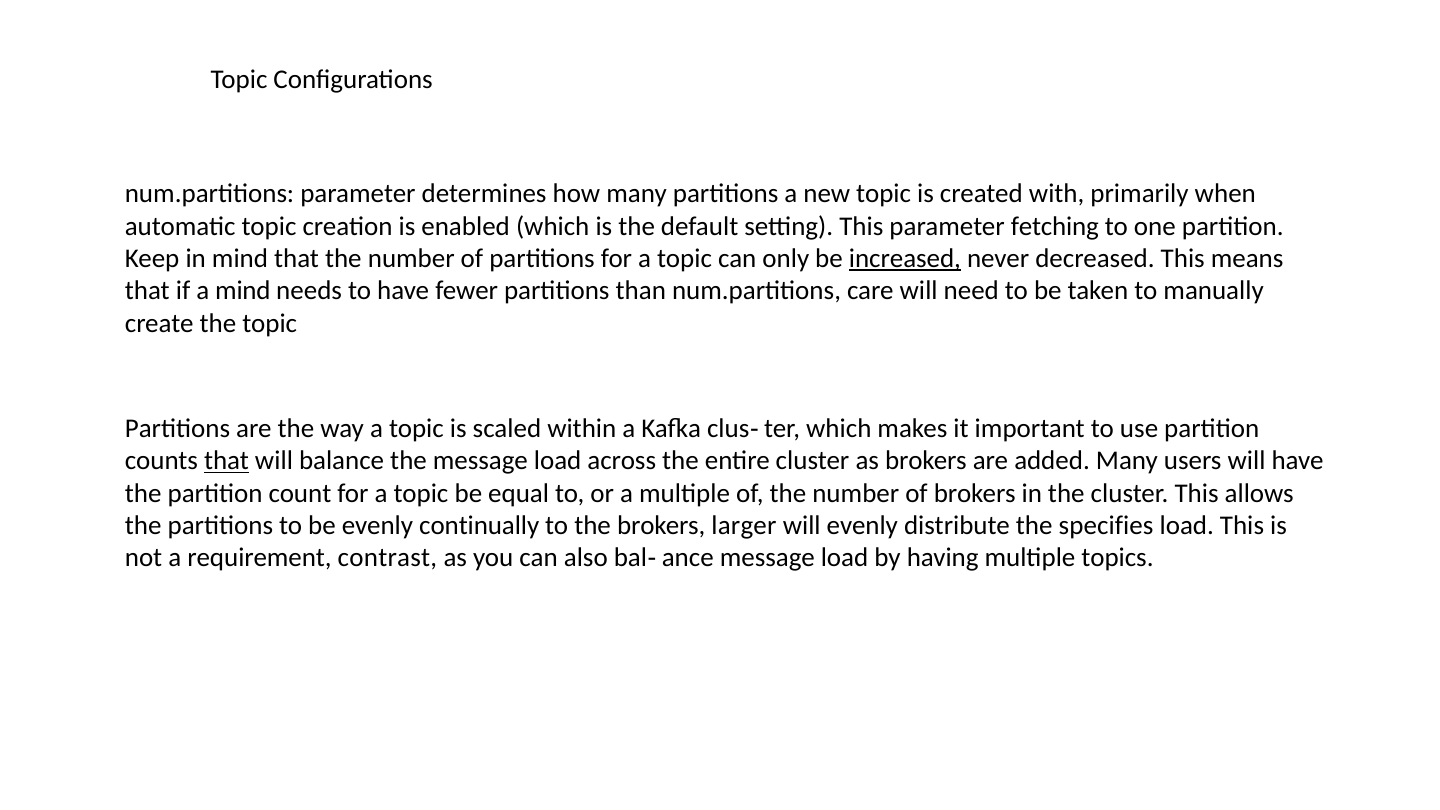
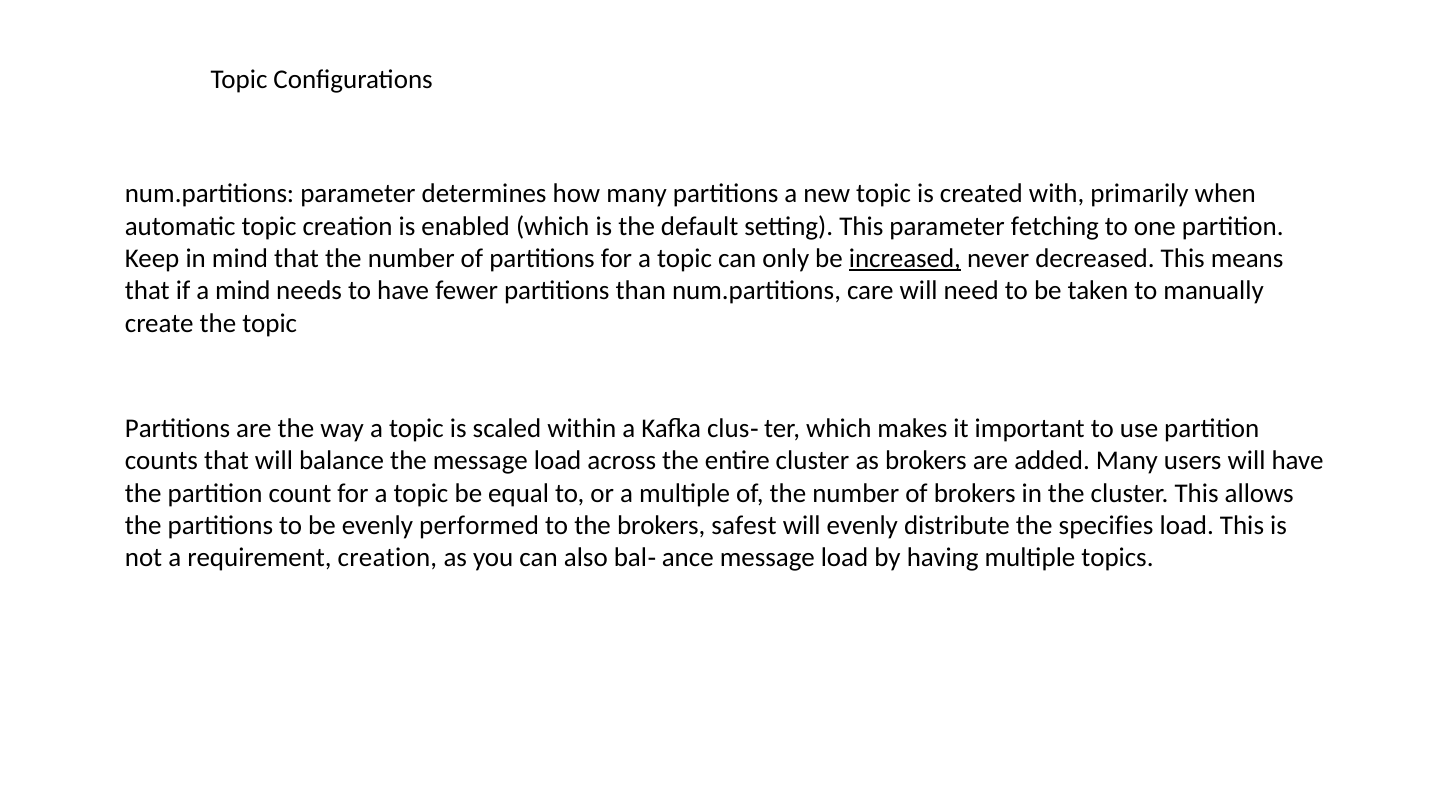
that underline: present -> none (227, 461)
continually: continually -> performed (479, 526)
larger: larger -> safest (744, 526)
requirement contrast: contrast -> creation (387, 558)
